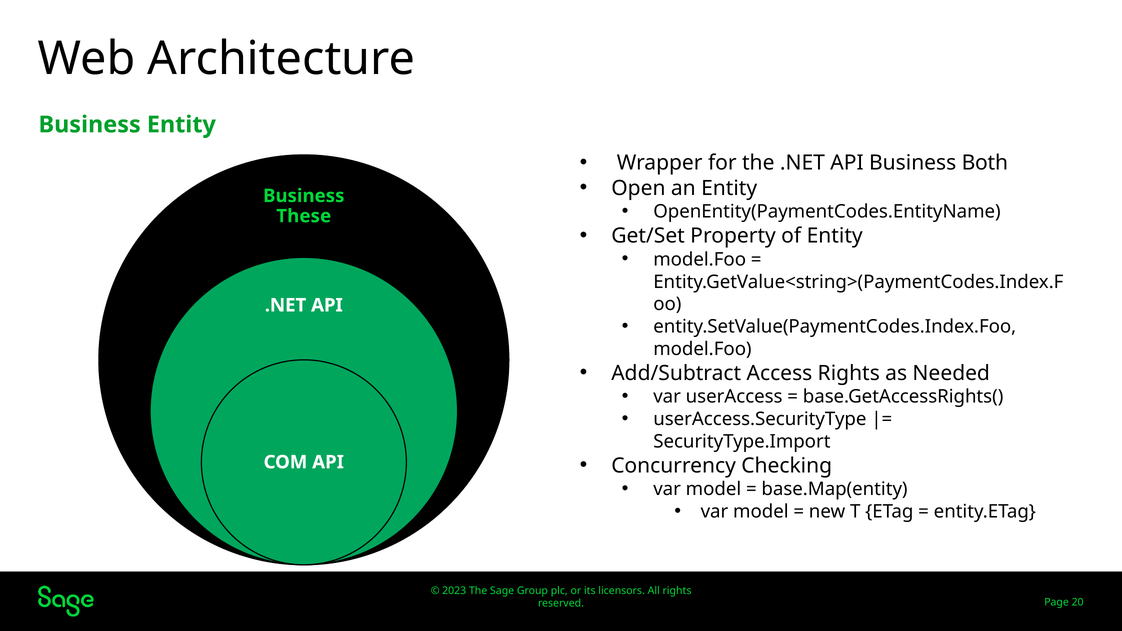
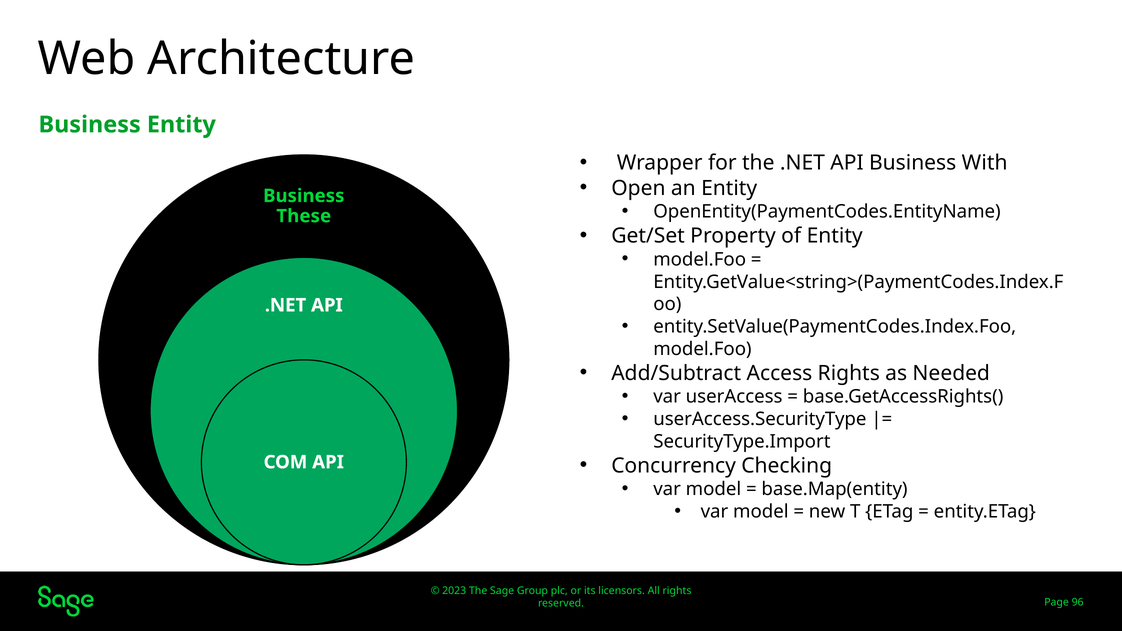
Both: Both -> With (985, 163)
20: 20 -> 96 (1078, 602)
